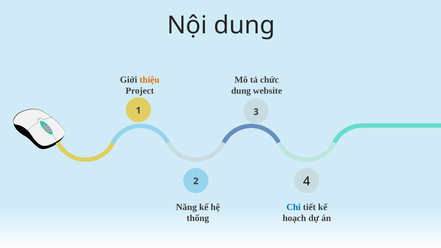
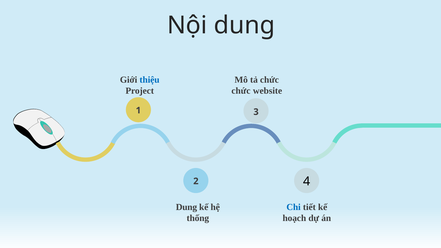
thiệu colour: orange -> blue (150, 80)
dung: dung -> chức (241, 91)
Năng: Năng -> Dung (186, 207)
